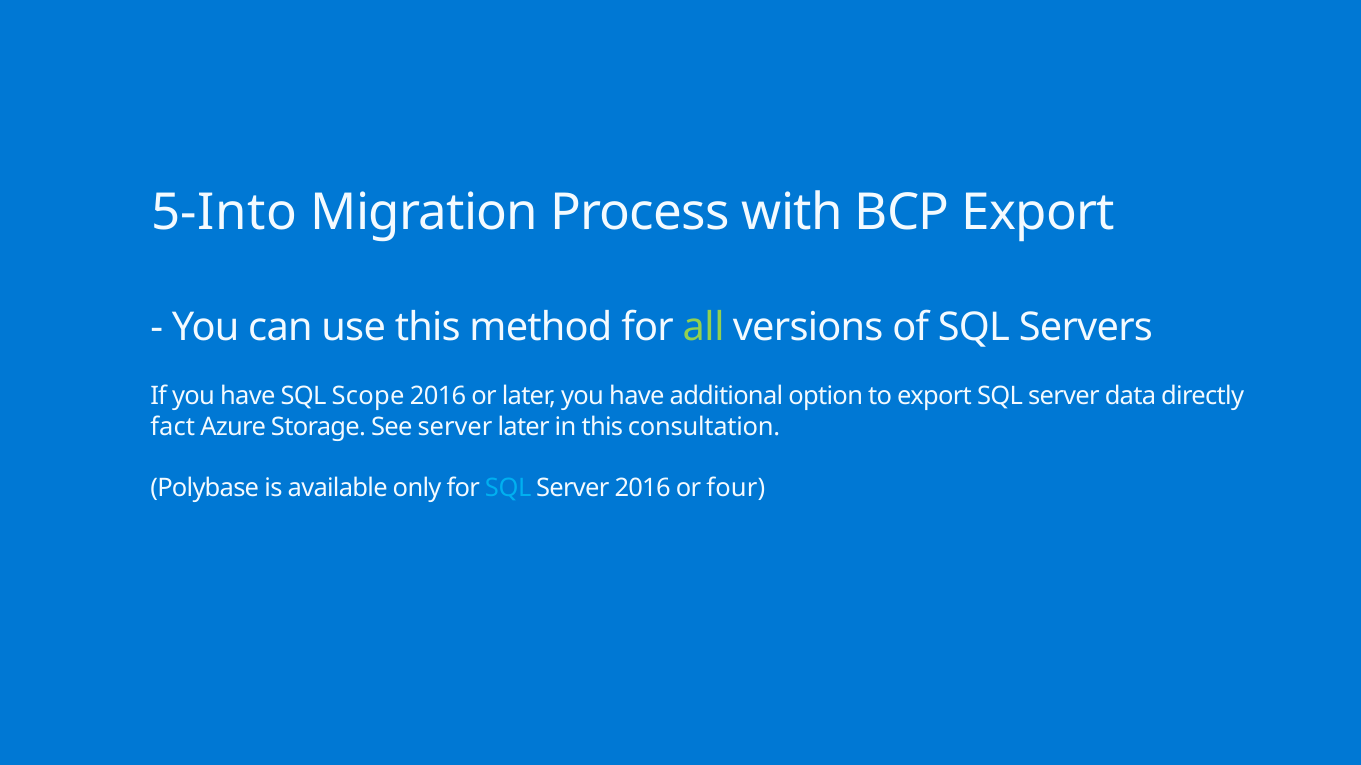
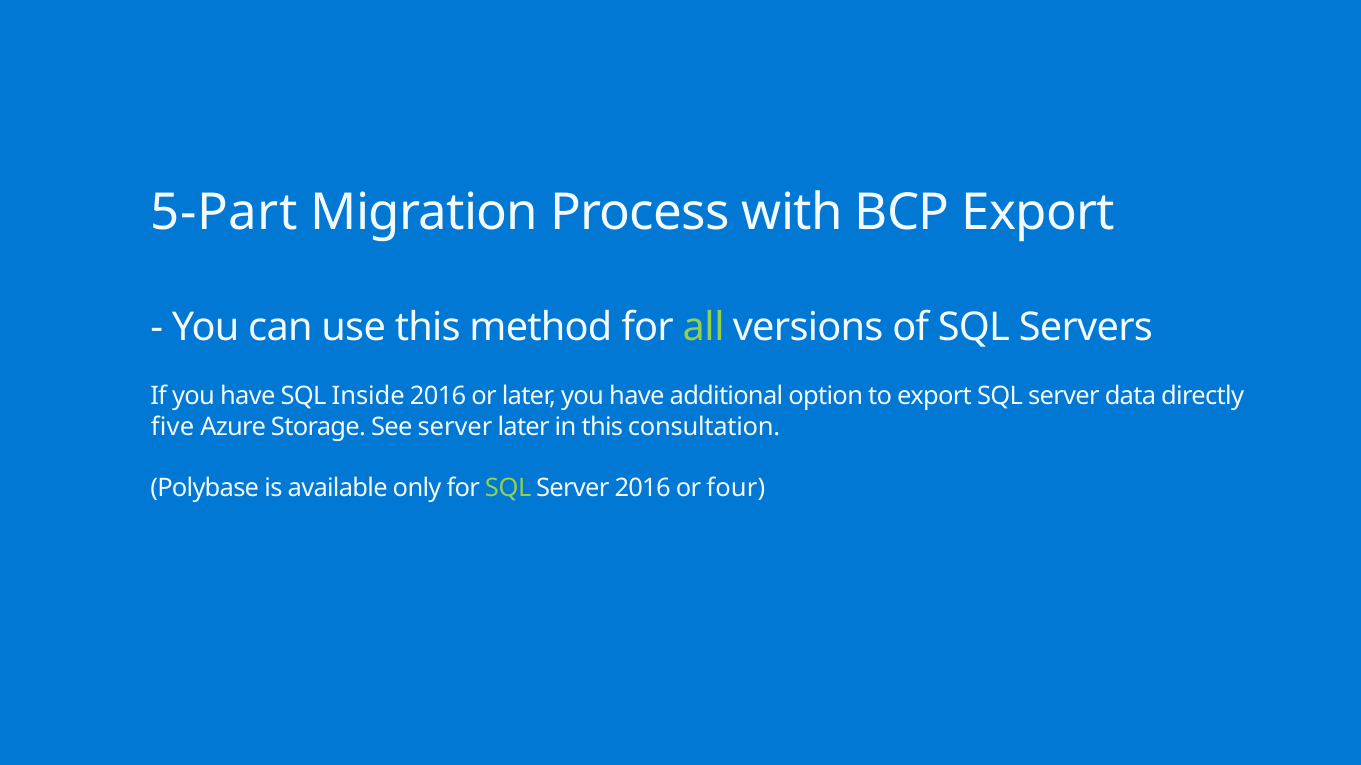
5-Into: 5-Into -> 5-Part (224, 213)
Scope: Scope -> Inside (368, 396)
fact: fact -> five (173, 427)
SQL colour: light blue -> light green (508, 488)
